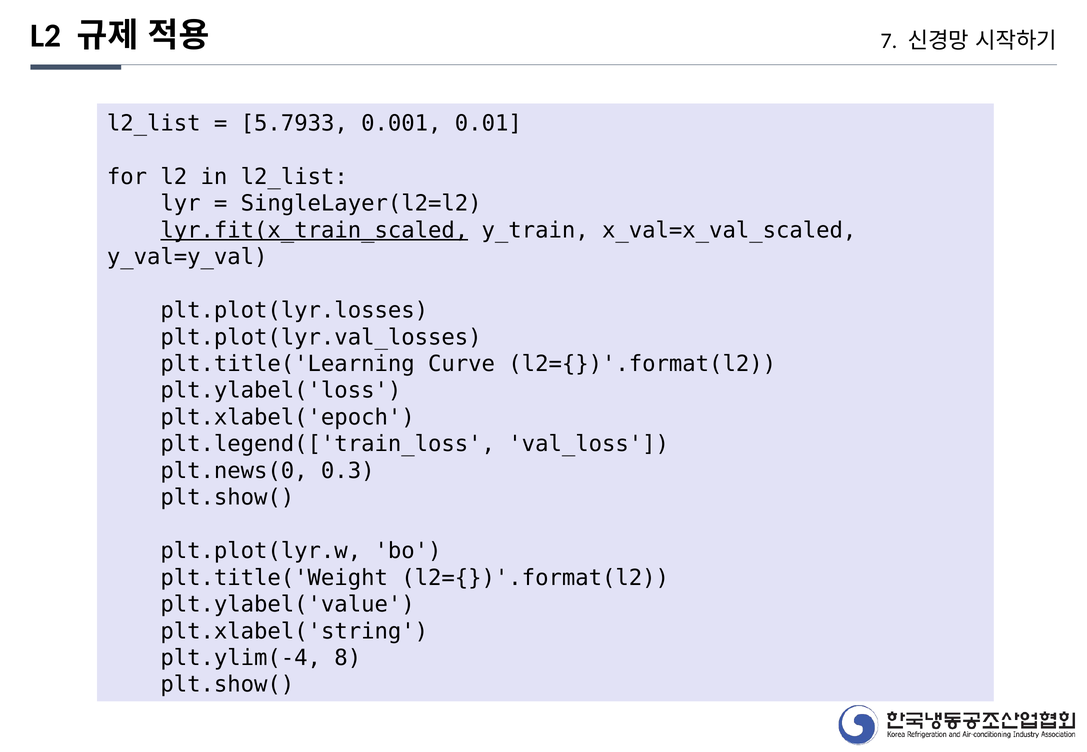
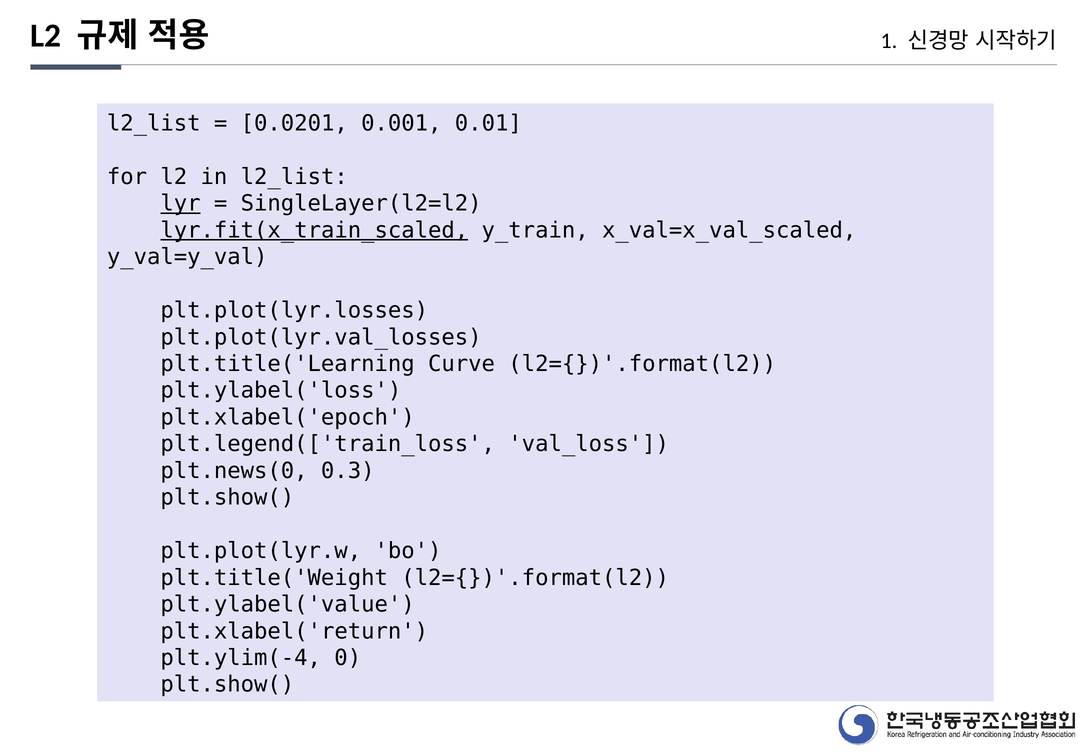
7: 7 -> 1 (889, 41)
5.7933: 5.7933 -> 0.0201 (294, 123)
lyr underline: none -> present (181, 204)
plt.xlabel('string: plt.xlabel('string -> plt.xlabel('return (294, 632)
8: 8 -> 0 (348, 658)
